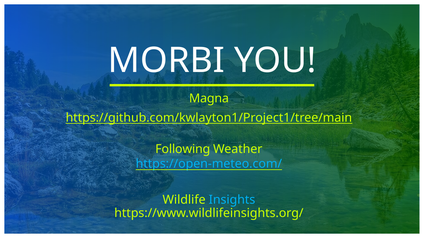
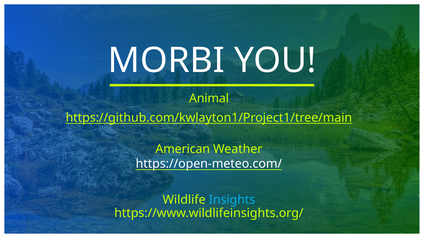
Magna: Magna -> Animal (209, 99)
Following: Following -> American (183, 149)
https://open-meteo.com/ colour: light blue -> white (209, 164)
